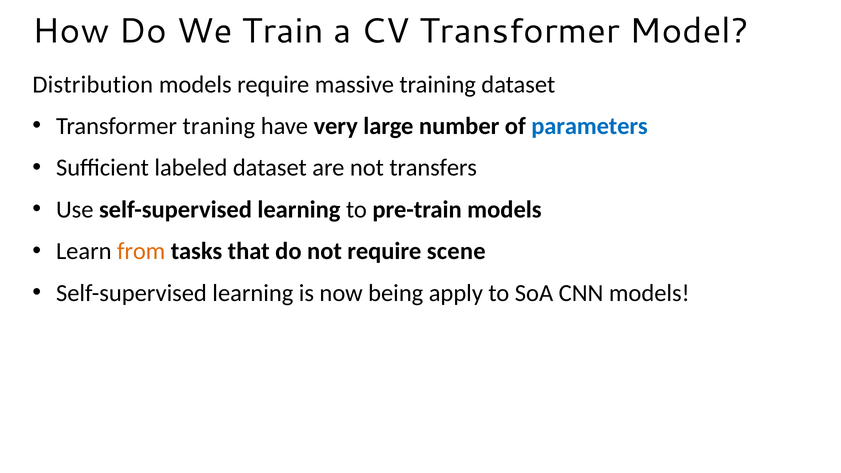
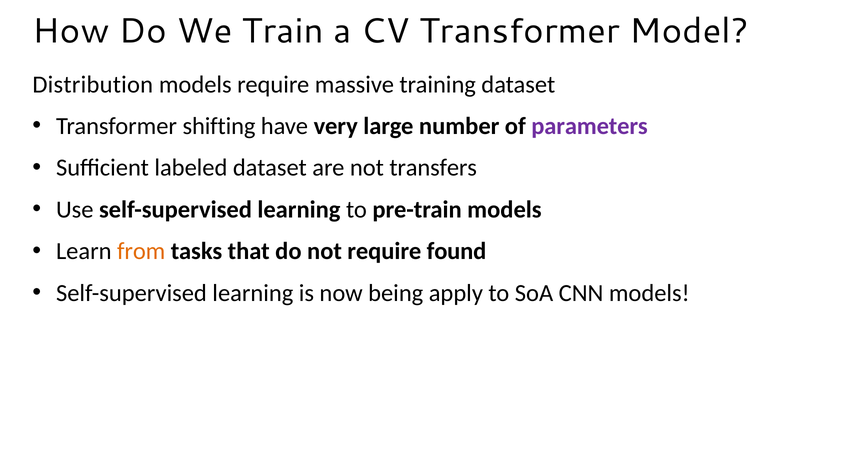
traning: traning -> shifting (219, 126)
parameters colour: blue -> purple (590, 126)
scene: scene -> found (457, 251)
